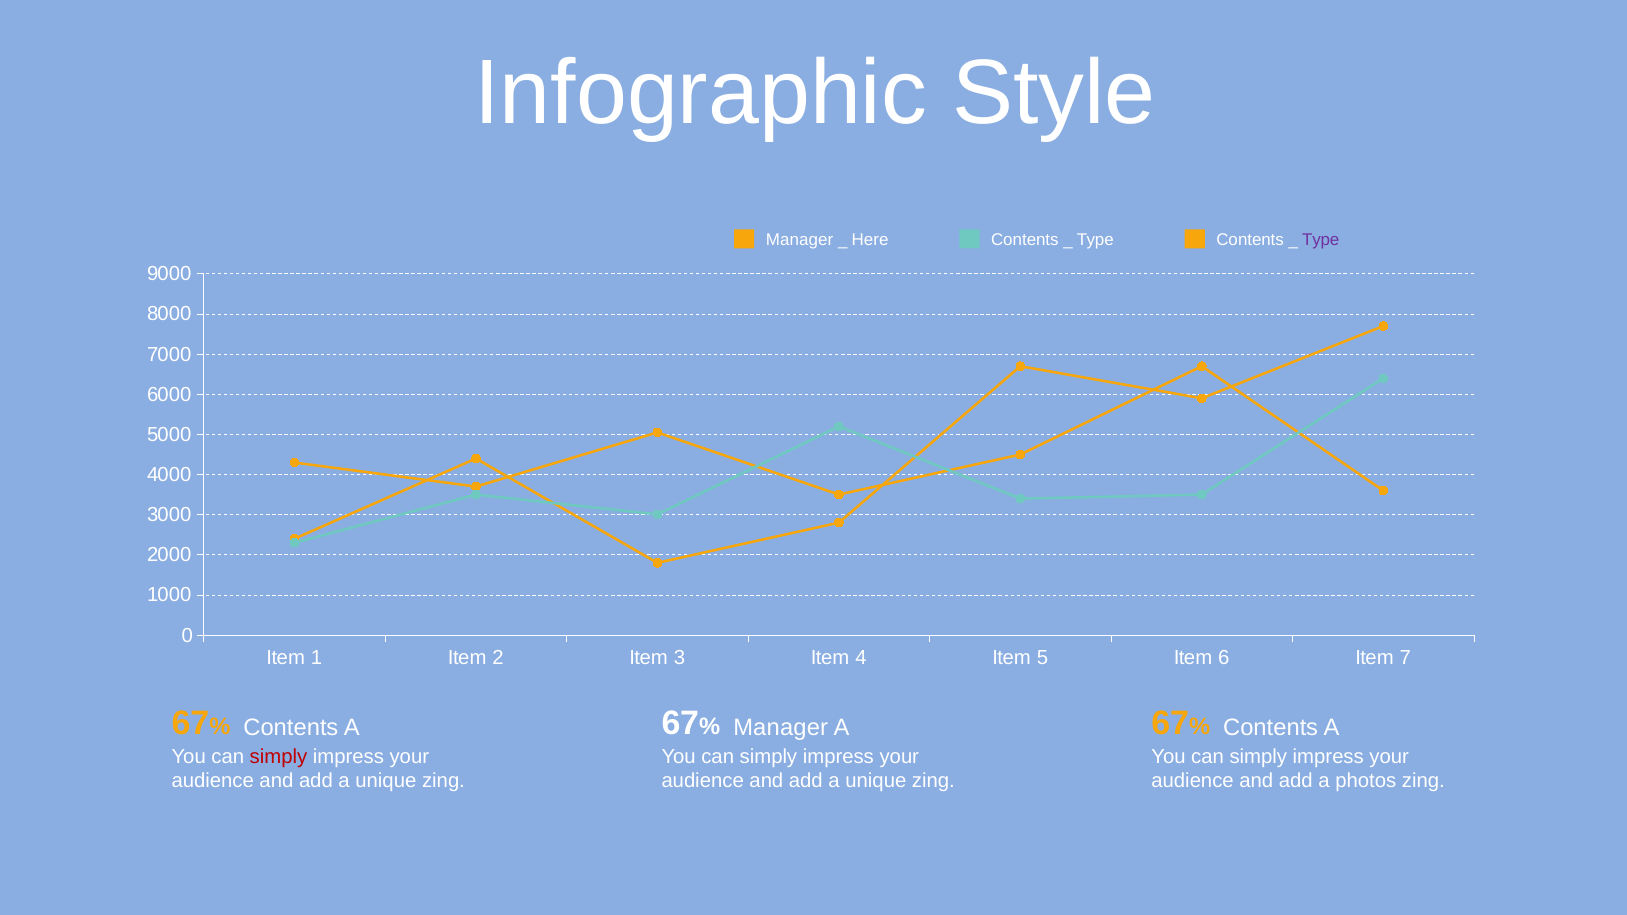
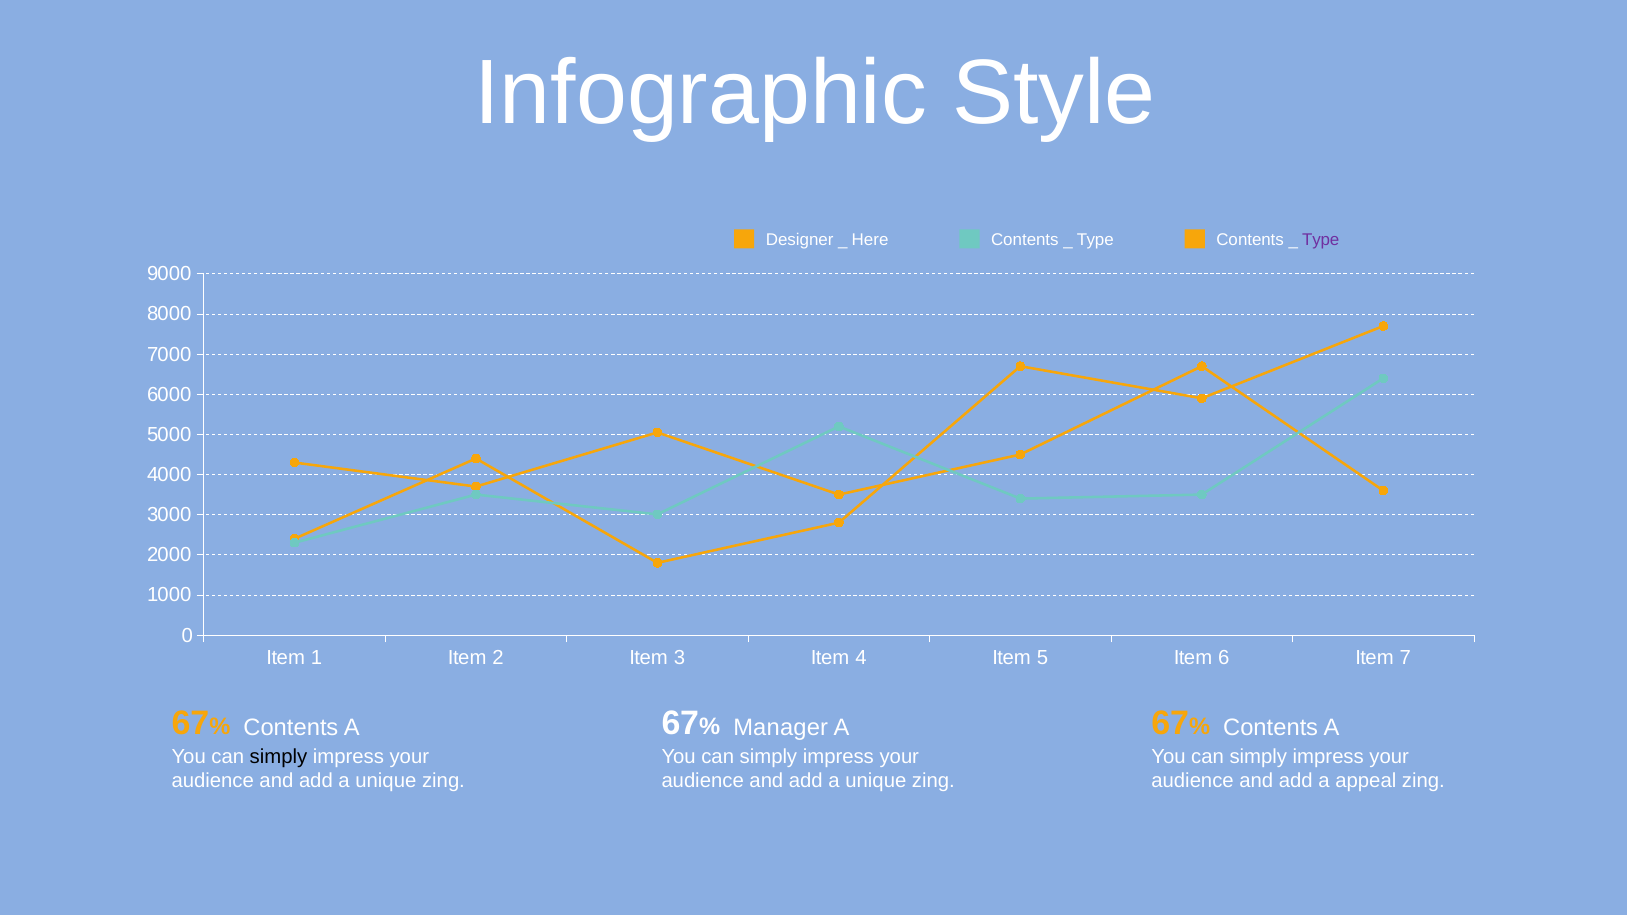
Manager: Manager -> Designer (800, 240)
simply colour: red -> black (278, 757)
photos: photos -> appeal (1366, 781)
